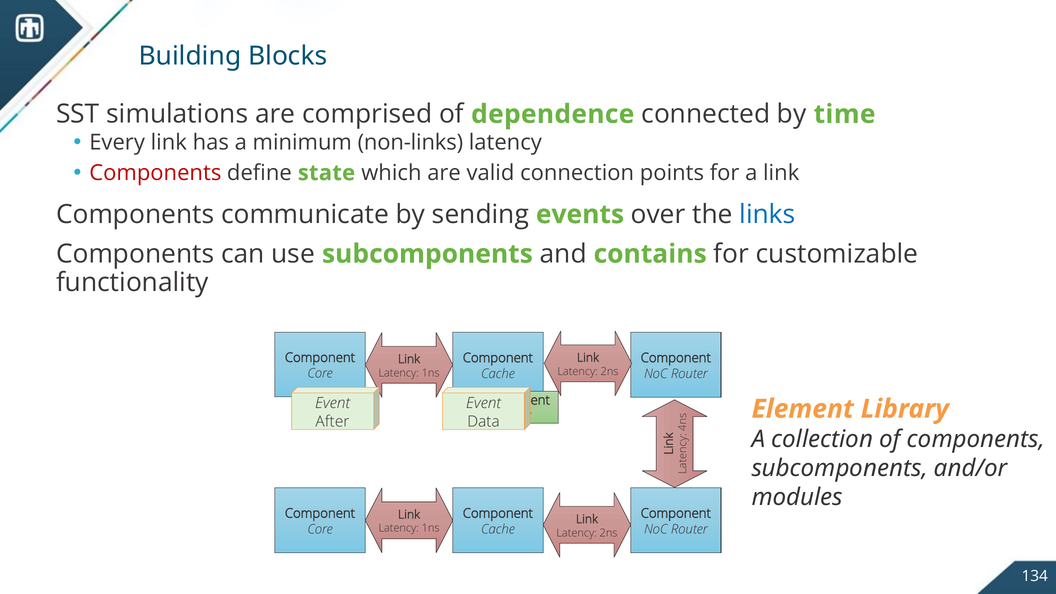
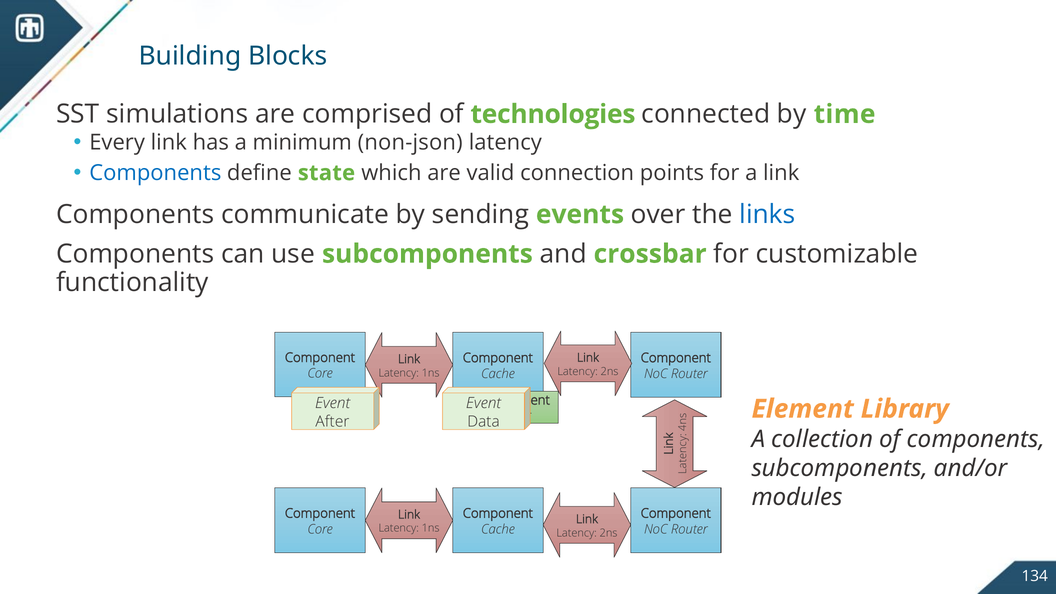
dependence: dependence -> technologies (553, 114)
non-links: non-links -> non-json (410, 143)
Components colour: red -> blue (155, 173)
contains: contains -> crossbar (650, 254)
